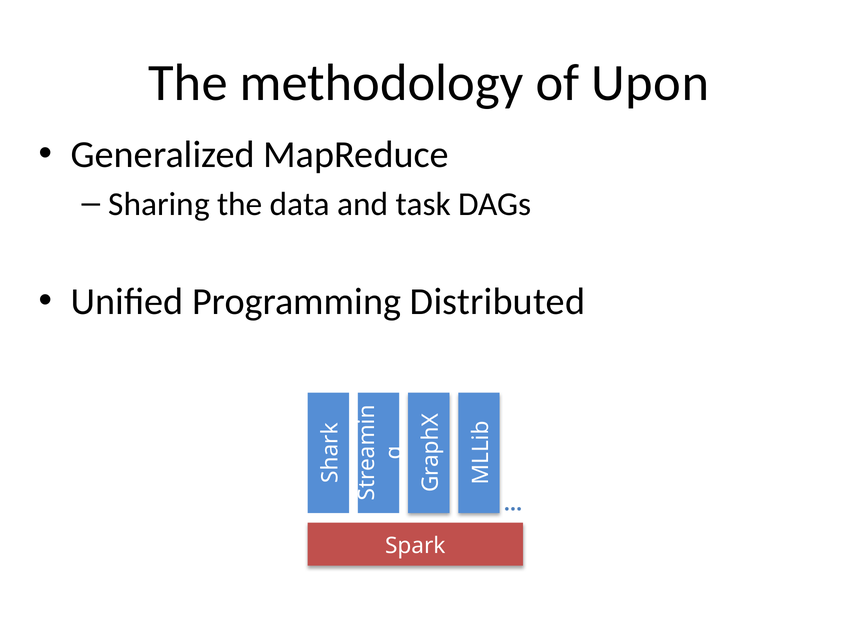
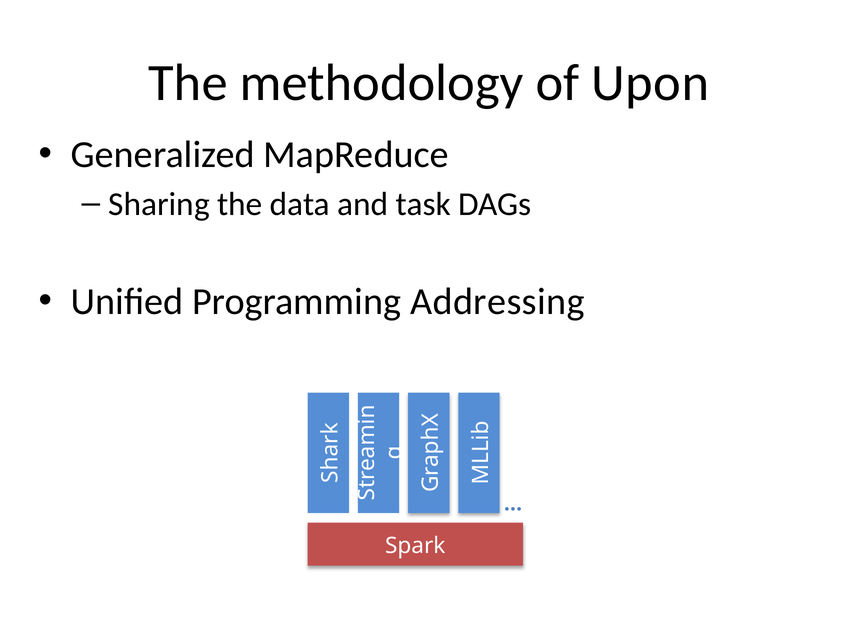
Distributed: Distributed -> Addressing (497, 302)
